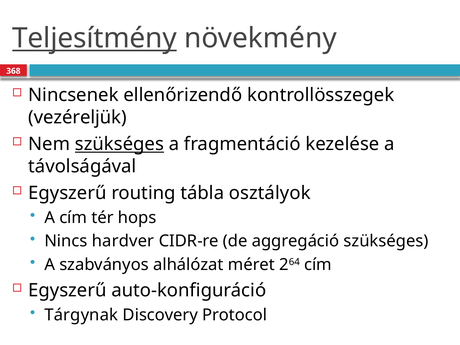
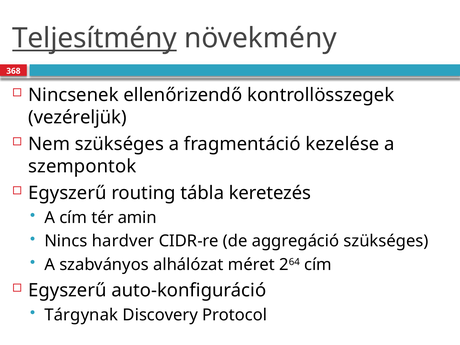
szükséges underline: present -> none (119, 144)
távolságával: távolságával -> szempontok (82, 166)
osztályok: osztályok -> keretezés (270, 193)
hops: hops -> amin (137, 218)
